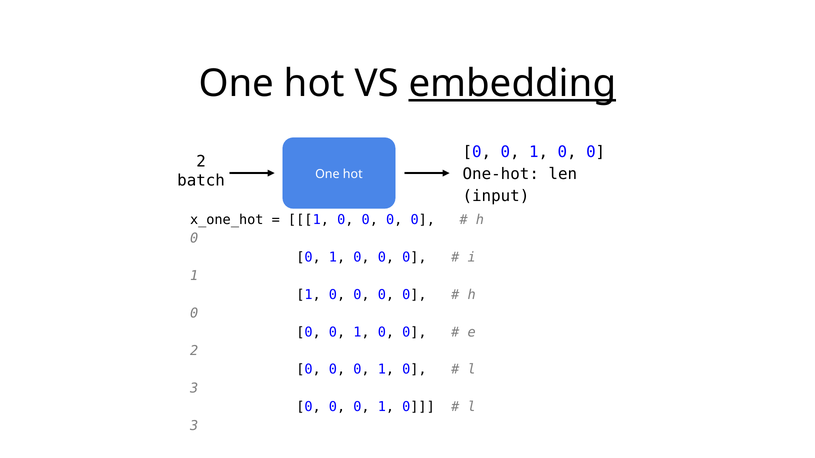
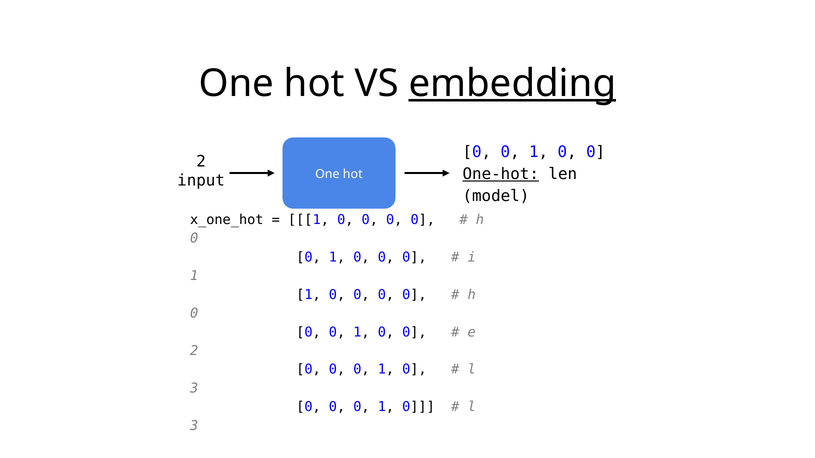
One-hot underline: none -> present (501, 174)
batch: batch -> input (201, 181)
input: input -> model (496, 196)
